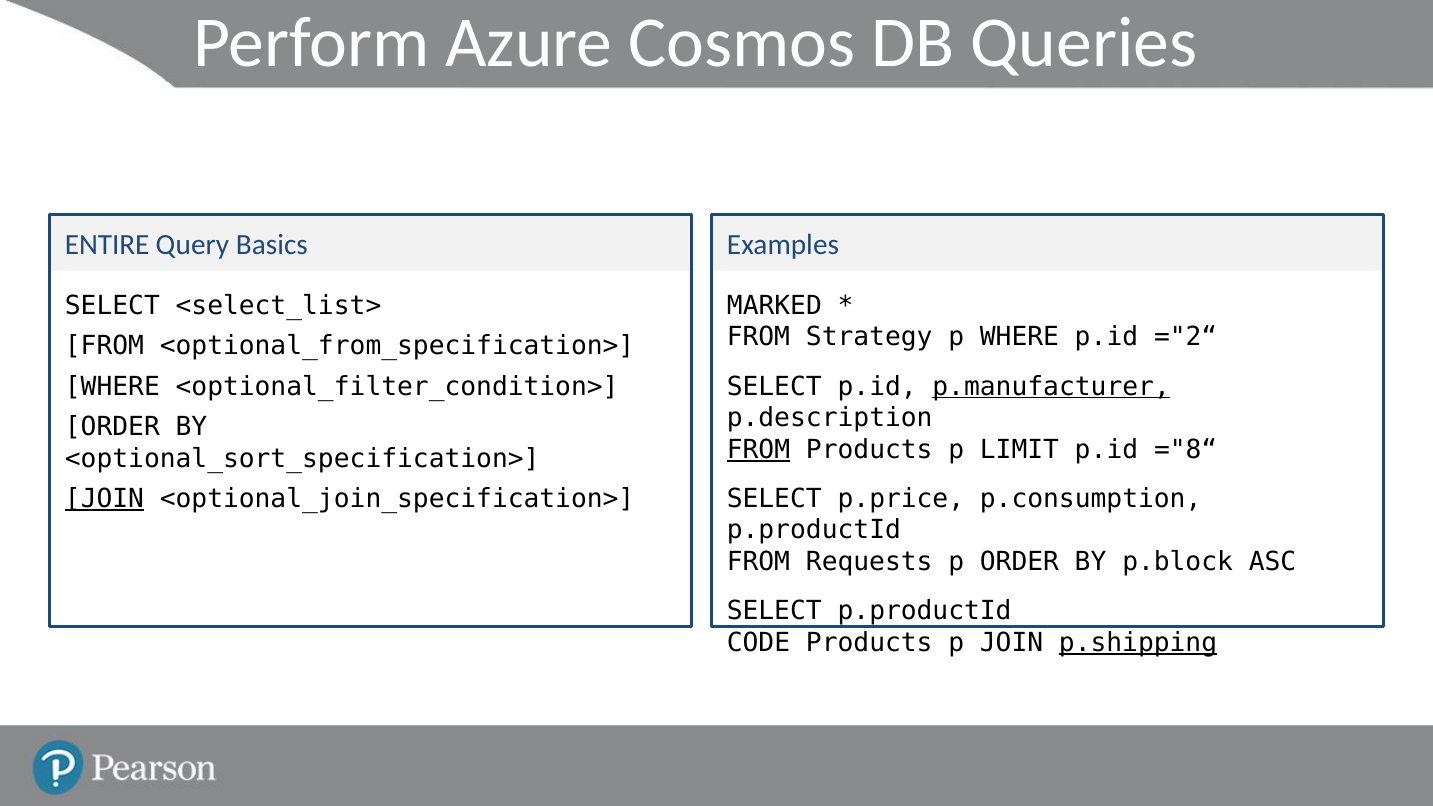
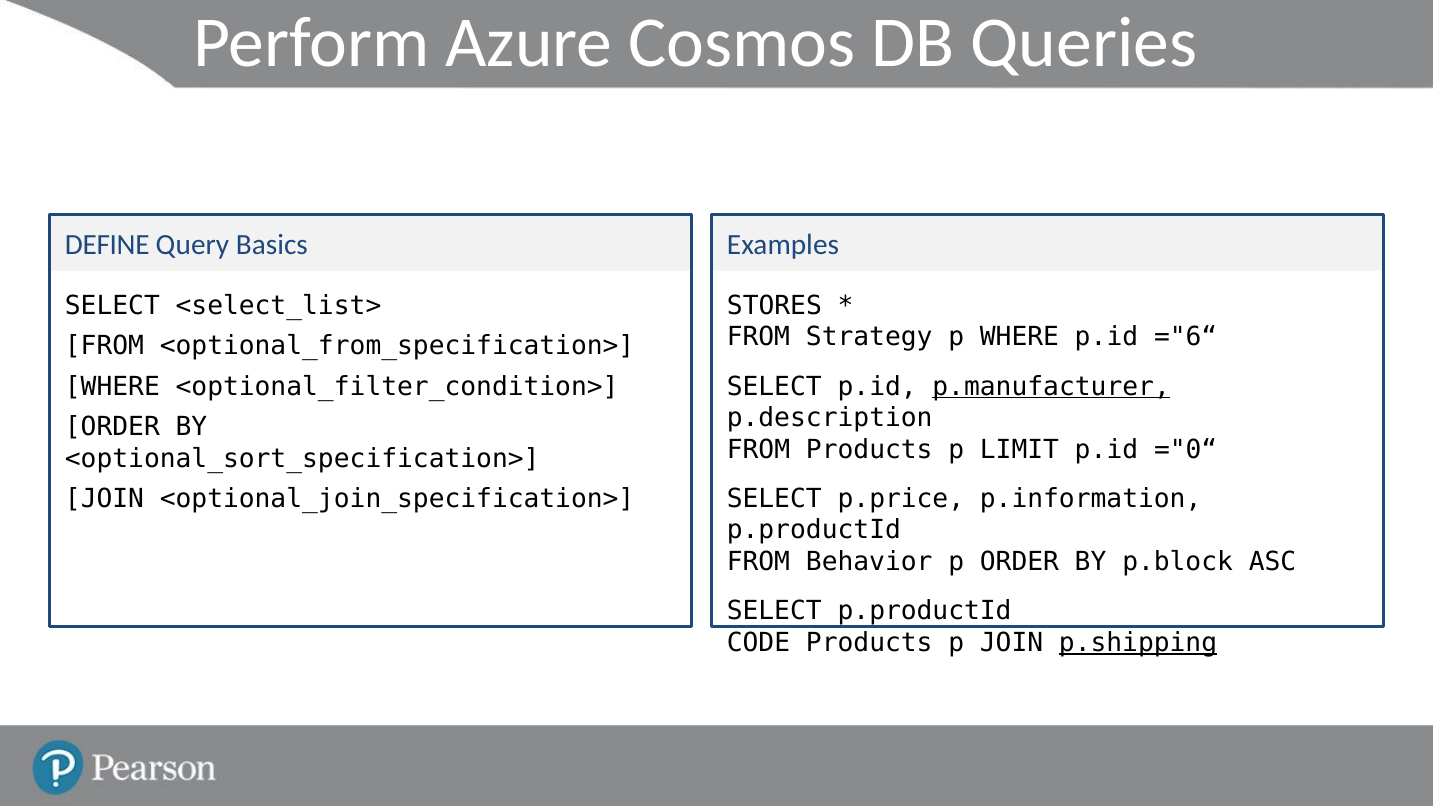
ENTIRE: ENTIRE -> DEFINE (107, 244)
MARKED: MARKED -> STORES (774, 306)
="2“: ="2“ -> ="6“ (1186, 337)
FROM underline: present -> none (759, 450)
="8“: ="8“ -> ="0“ (1186, 450)
p.consumption: p.consumption -> p.information (1091, 499)
JOIN underline: present -> none (104, 499)
Requests: Requests -> Behavior (869, 562)
